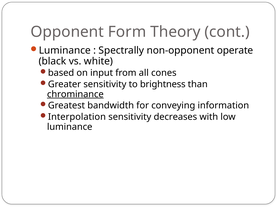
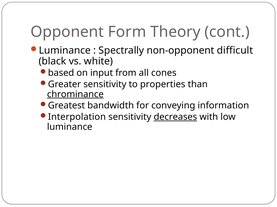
operate: operate -> difficult (235, 51)
brightness: brightness -> properties (163, 85)
decreases underline: none -> present (175, 117)
